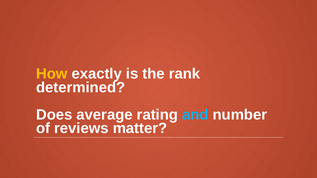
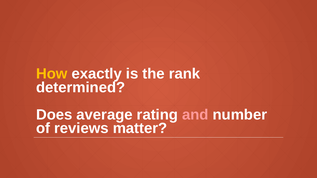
and colour: light blue -> pink (195, 115)
